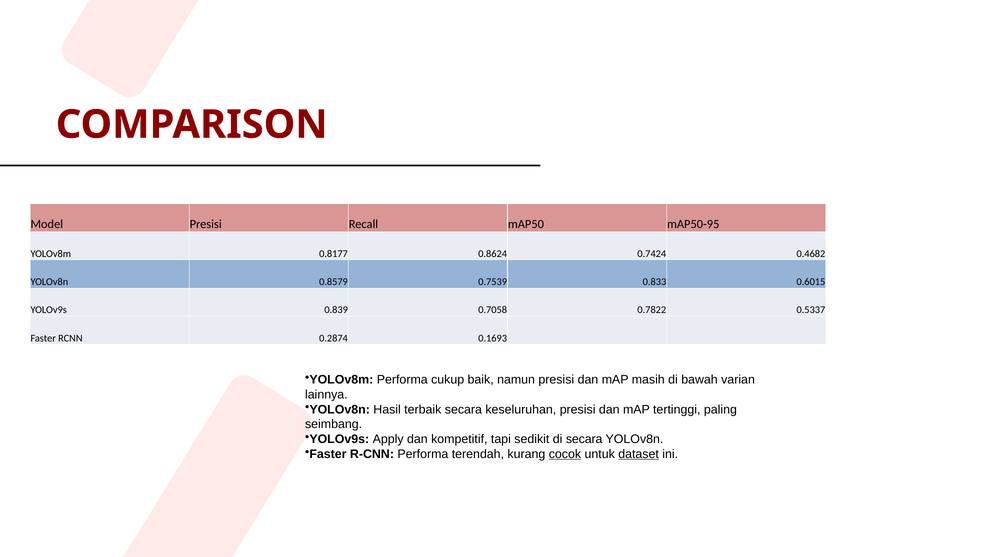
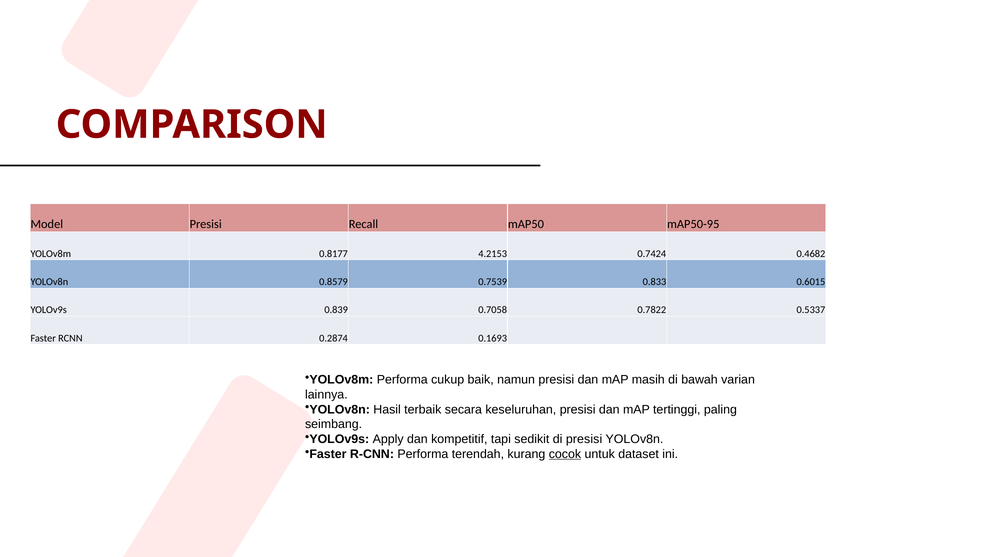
0.8624: 0.8624 -> 4.2153 (493, 254)
di secara: secara -> presisi (584, 439)
dataset underline: present -> none (639, 454)
